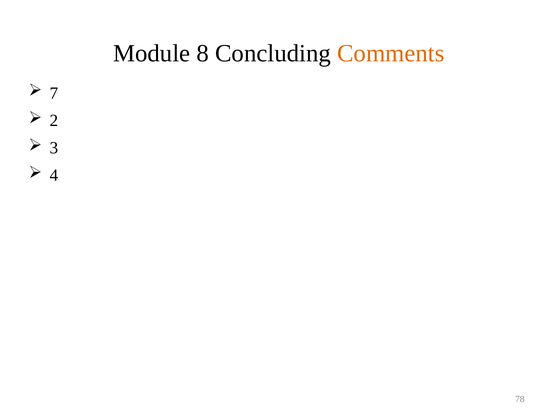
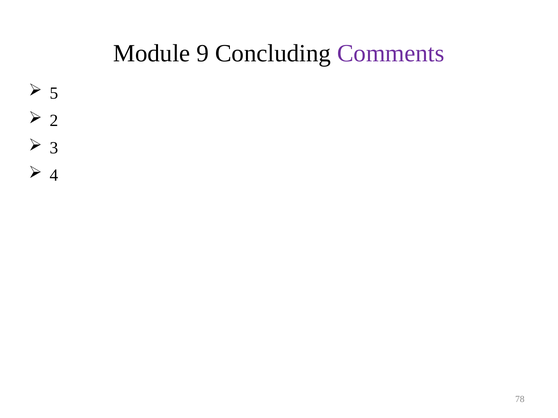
8: 8 -> 9 (203, 53)
Comments colour: orange -> purple (391, 53)
7: 7 -> 5 (54, 93)
